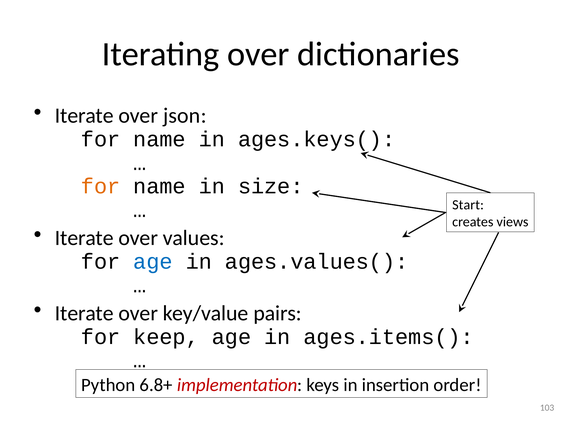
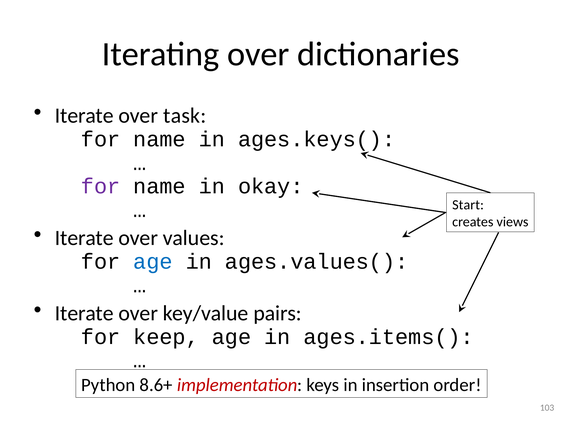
json: json -> task (185, 116)
for colour: orange -> purple (101, 187)
size: size -> okay (271, 187)
6.8+: 6.8+ -> 8.6+ (156, 385)
